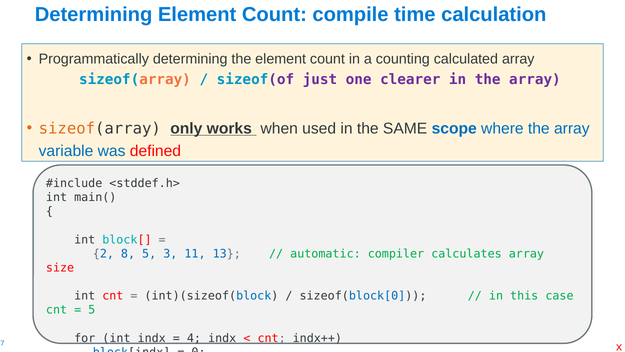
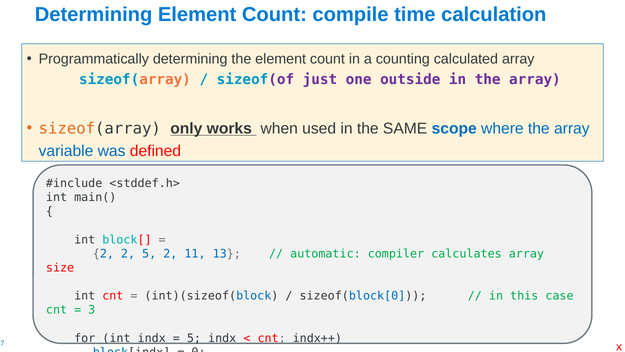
clearer: clearer -> outside (410, 80)
2 8: 8 -> 2 (128, 253)
5 3: 3 -> 2 (170, 253)
5: 5 -> 3 (92, 310)
4: 4 -> 5 (194, 338)
